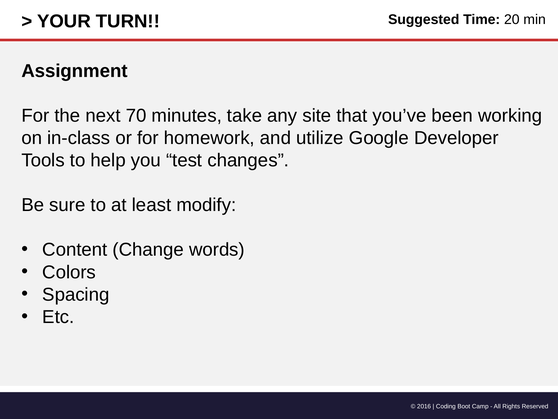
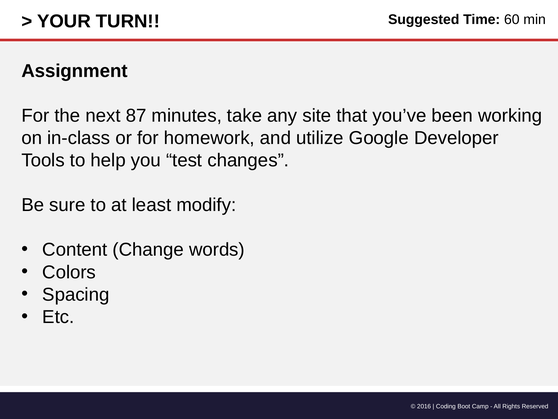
20: 20 -> 60 (512, 20)
70: 70 -> 87 (136, 116)
